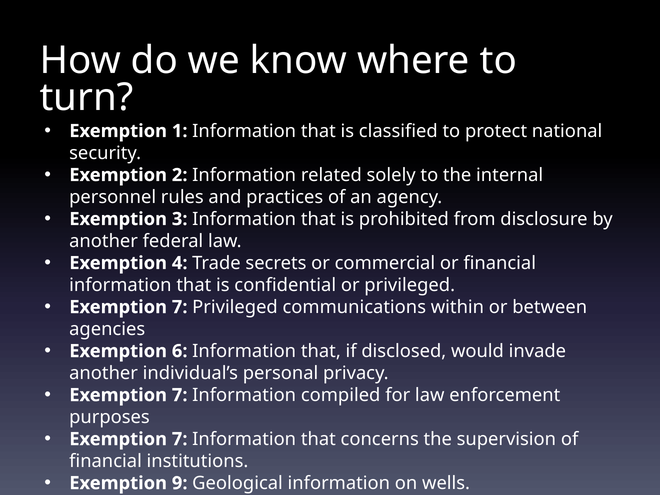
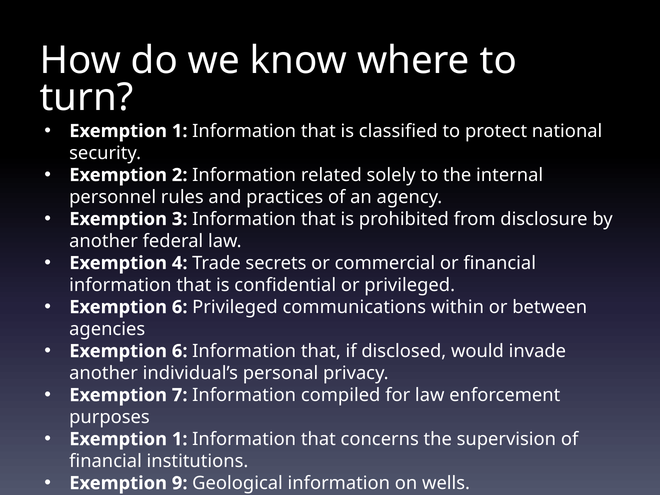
7: 7 -> 6 (180, 307)
7: 7 -> 1 (180, 439)
